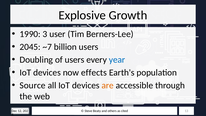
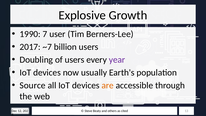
3: 3 -> 7 (45, 34)
2045: 2045 -> 2017 (30, 47)
year colour: blue -> purple (117, 60)
effects: effects -> usually (94, 72)
